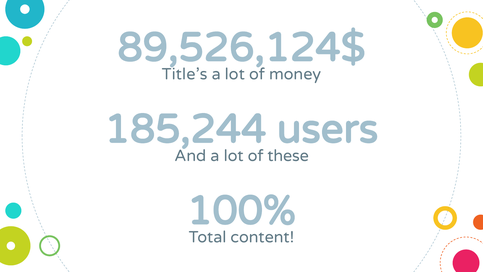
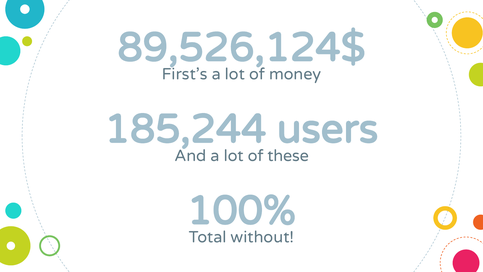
Title’s: Title’s -> First’s (185, 74)
content: content -> without (262, 237)
